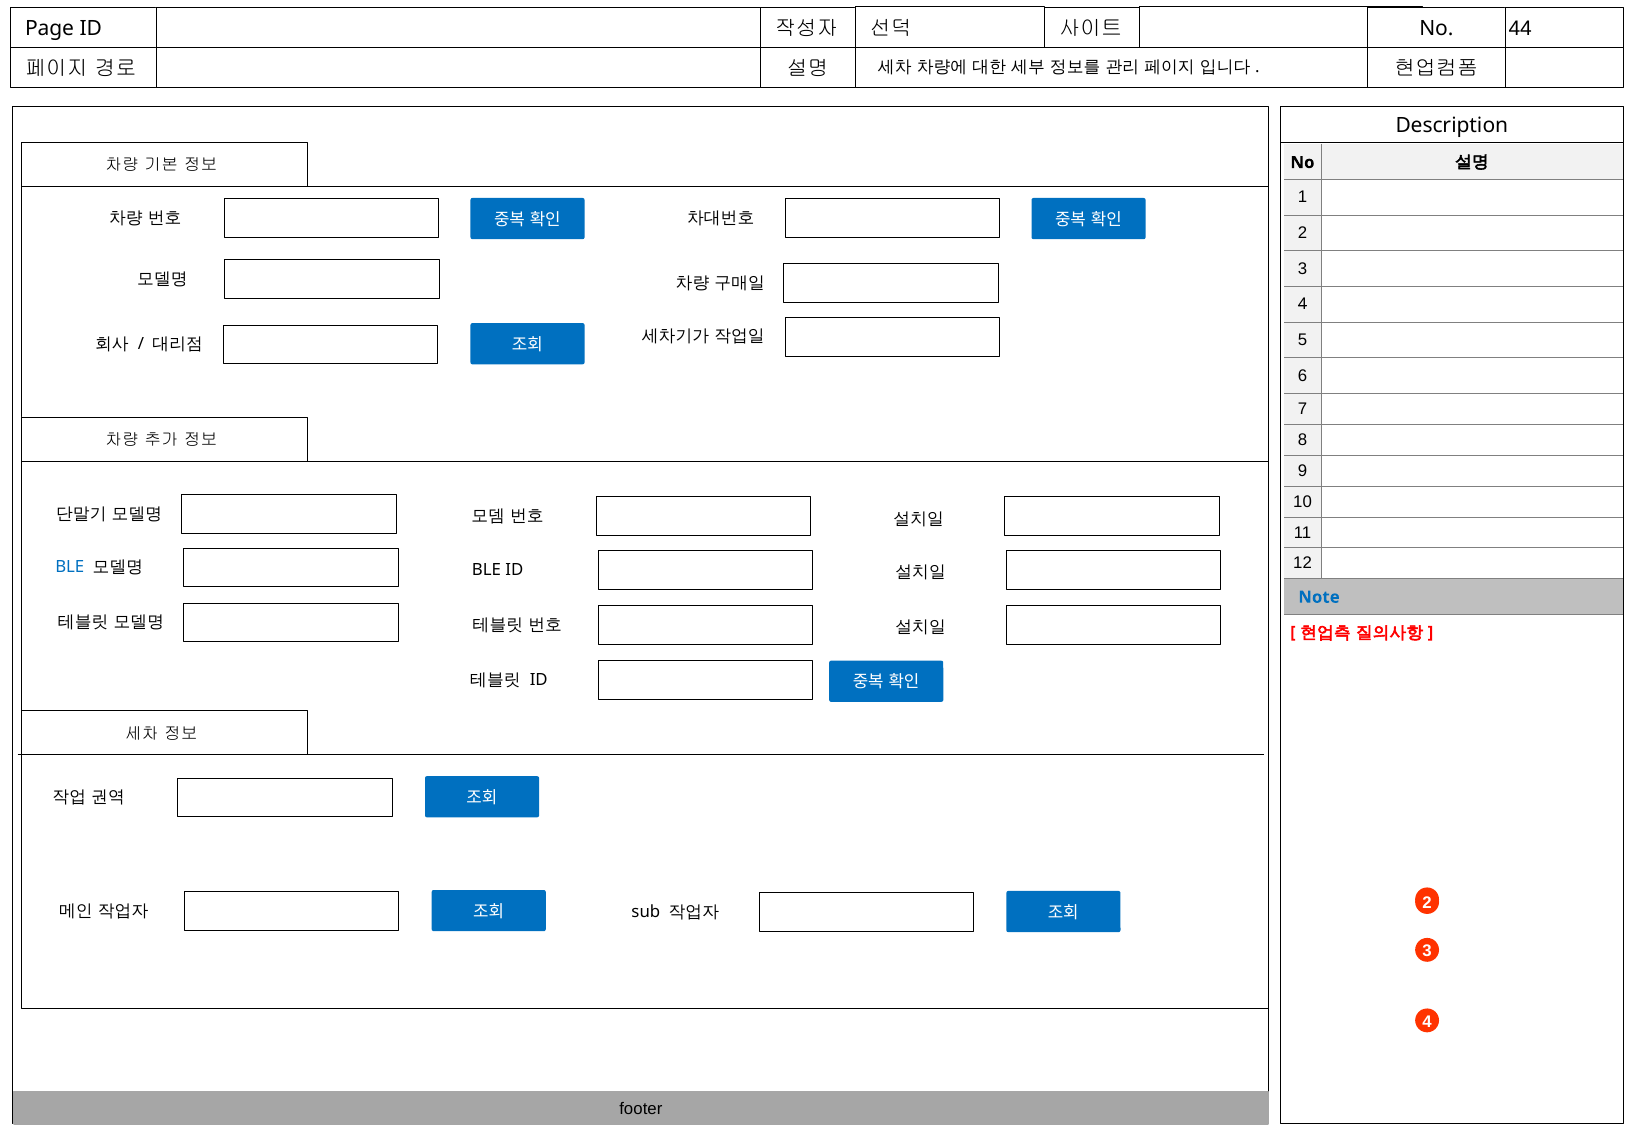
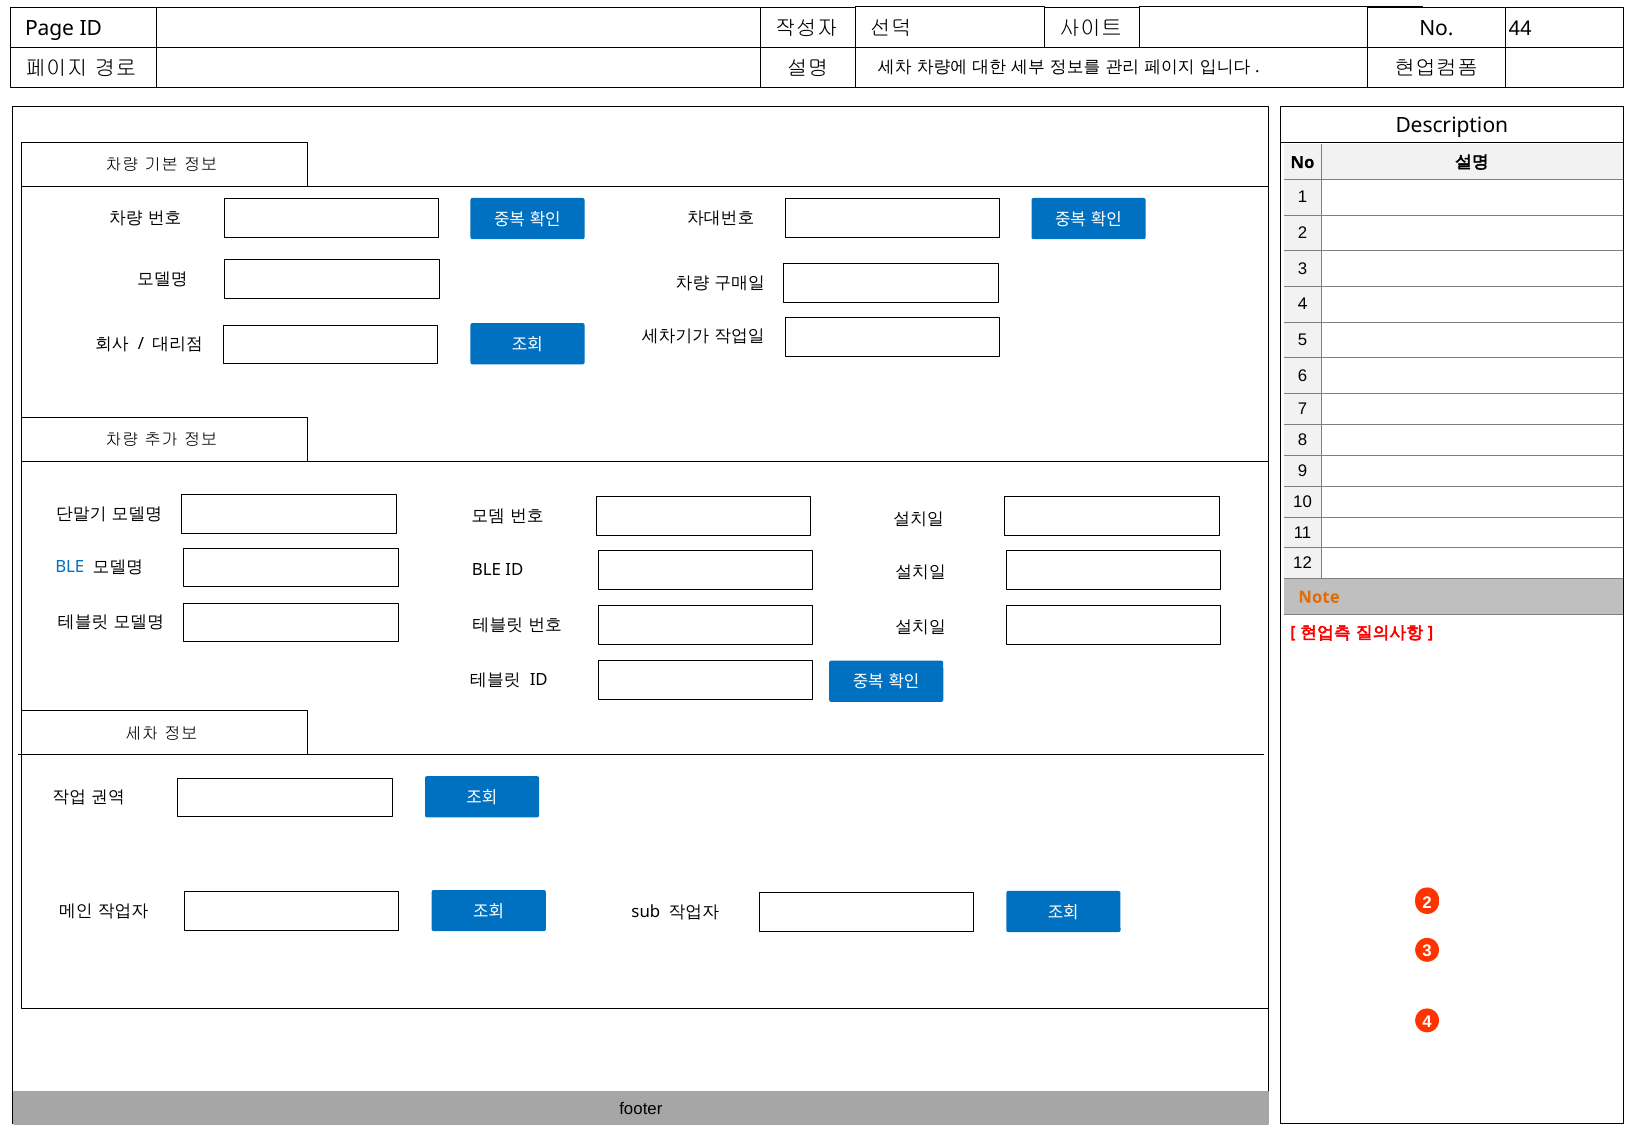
Note colour: blue -> orange (1319, 597)
